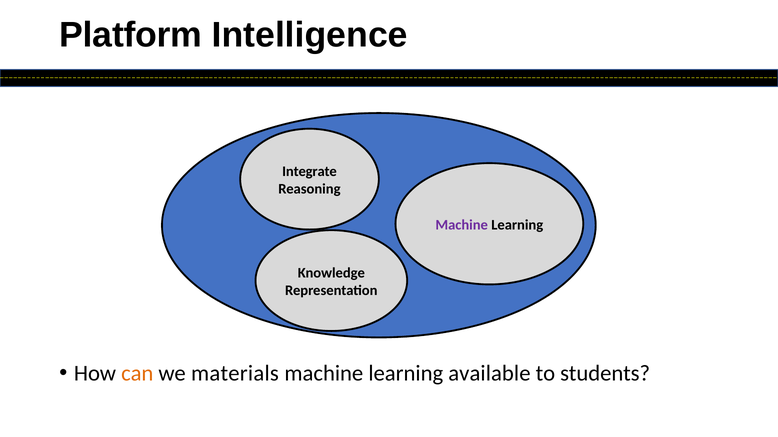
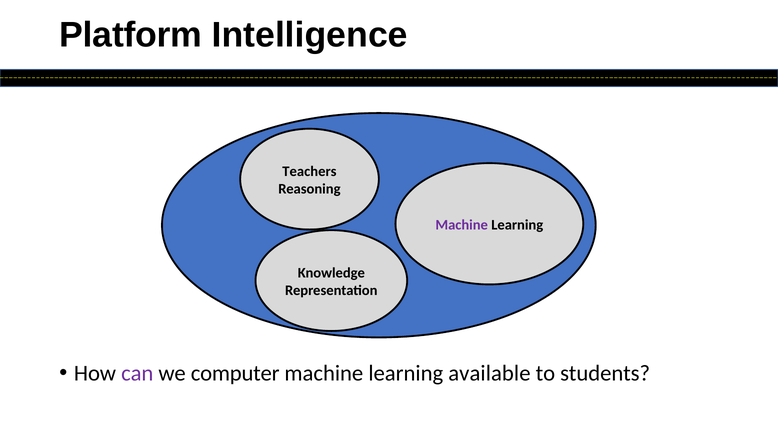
Integrate: Integrate -> Teachers (309, 172)
can colour: orange -> purple (137, 374)
materials: materials -> computer (235, 374)
